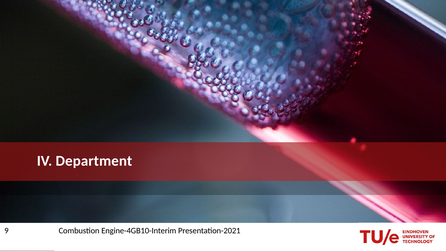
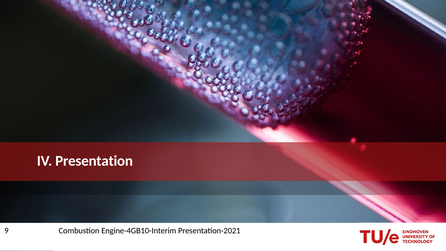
Department: Department -> Presentation (94, 161)
